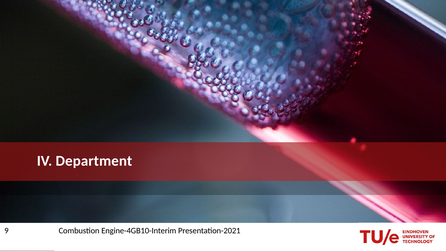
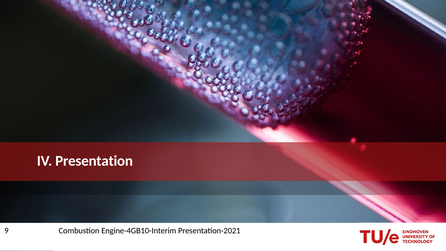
Department: Department -> Presentation (94, 161)
